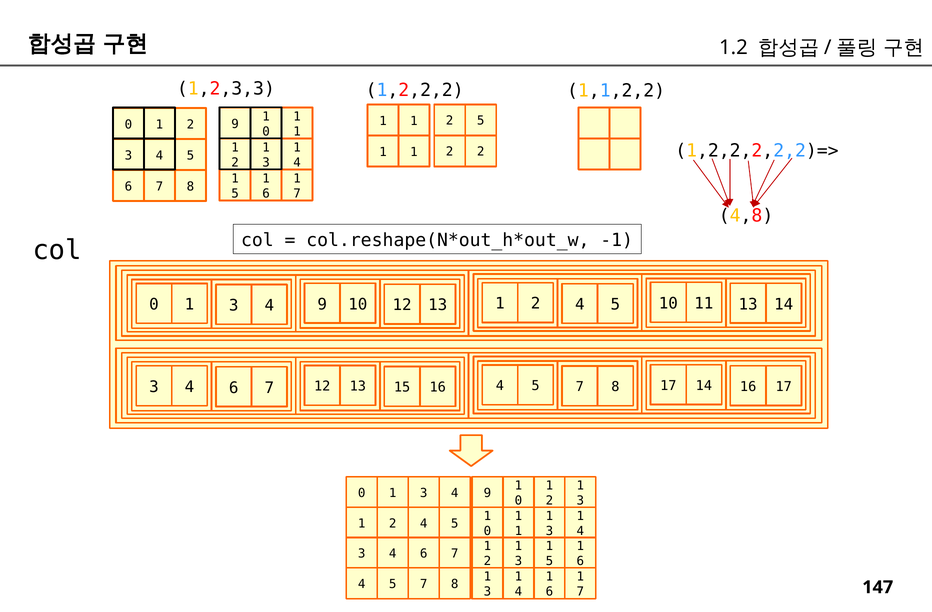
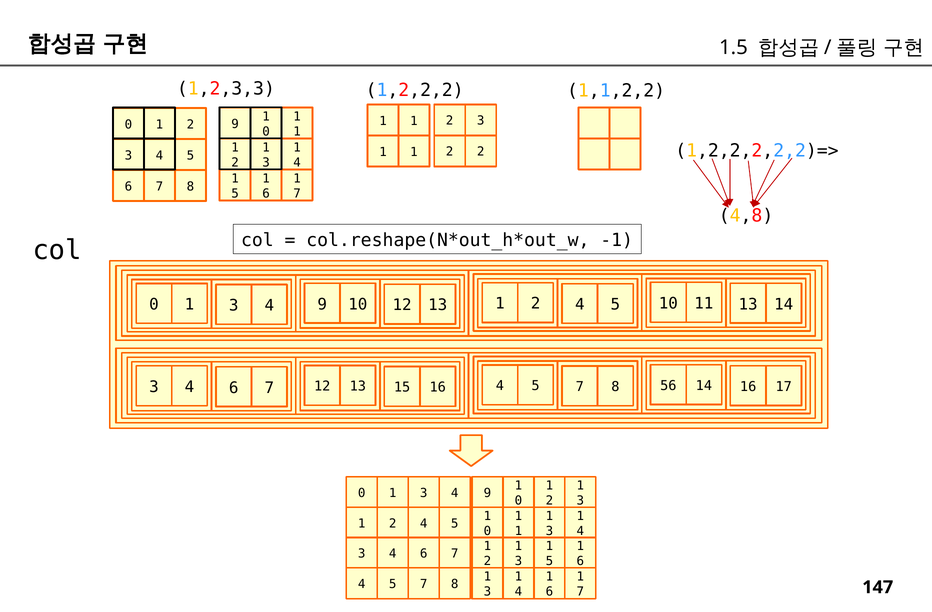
1.2: 1.2 -> 1.5 (733, 48)
5: 5 -> 3 (481, 121)
8 17: 17 -> 56 (668, 386)
